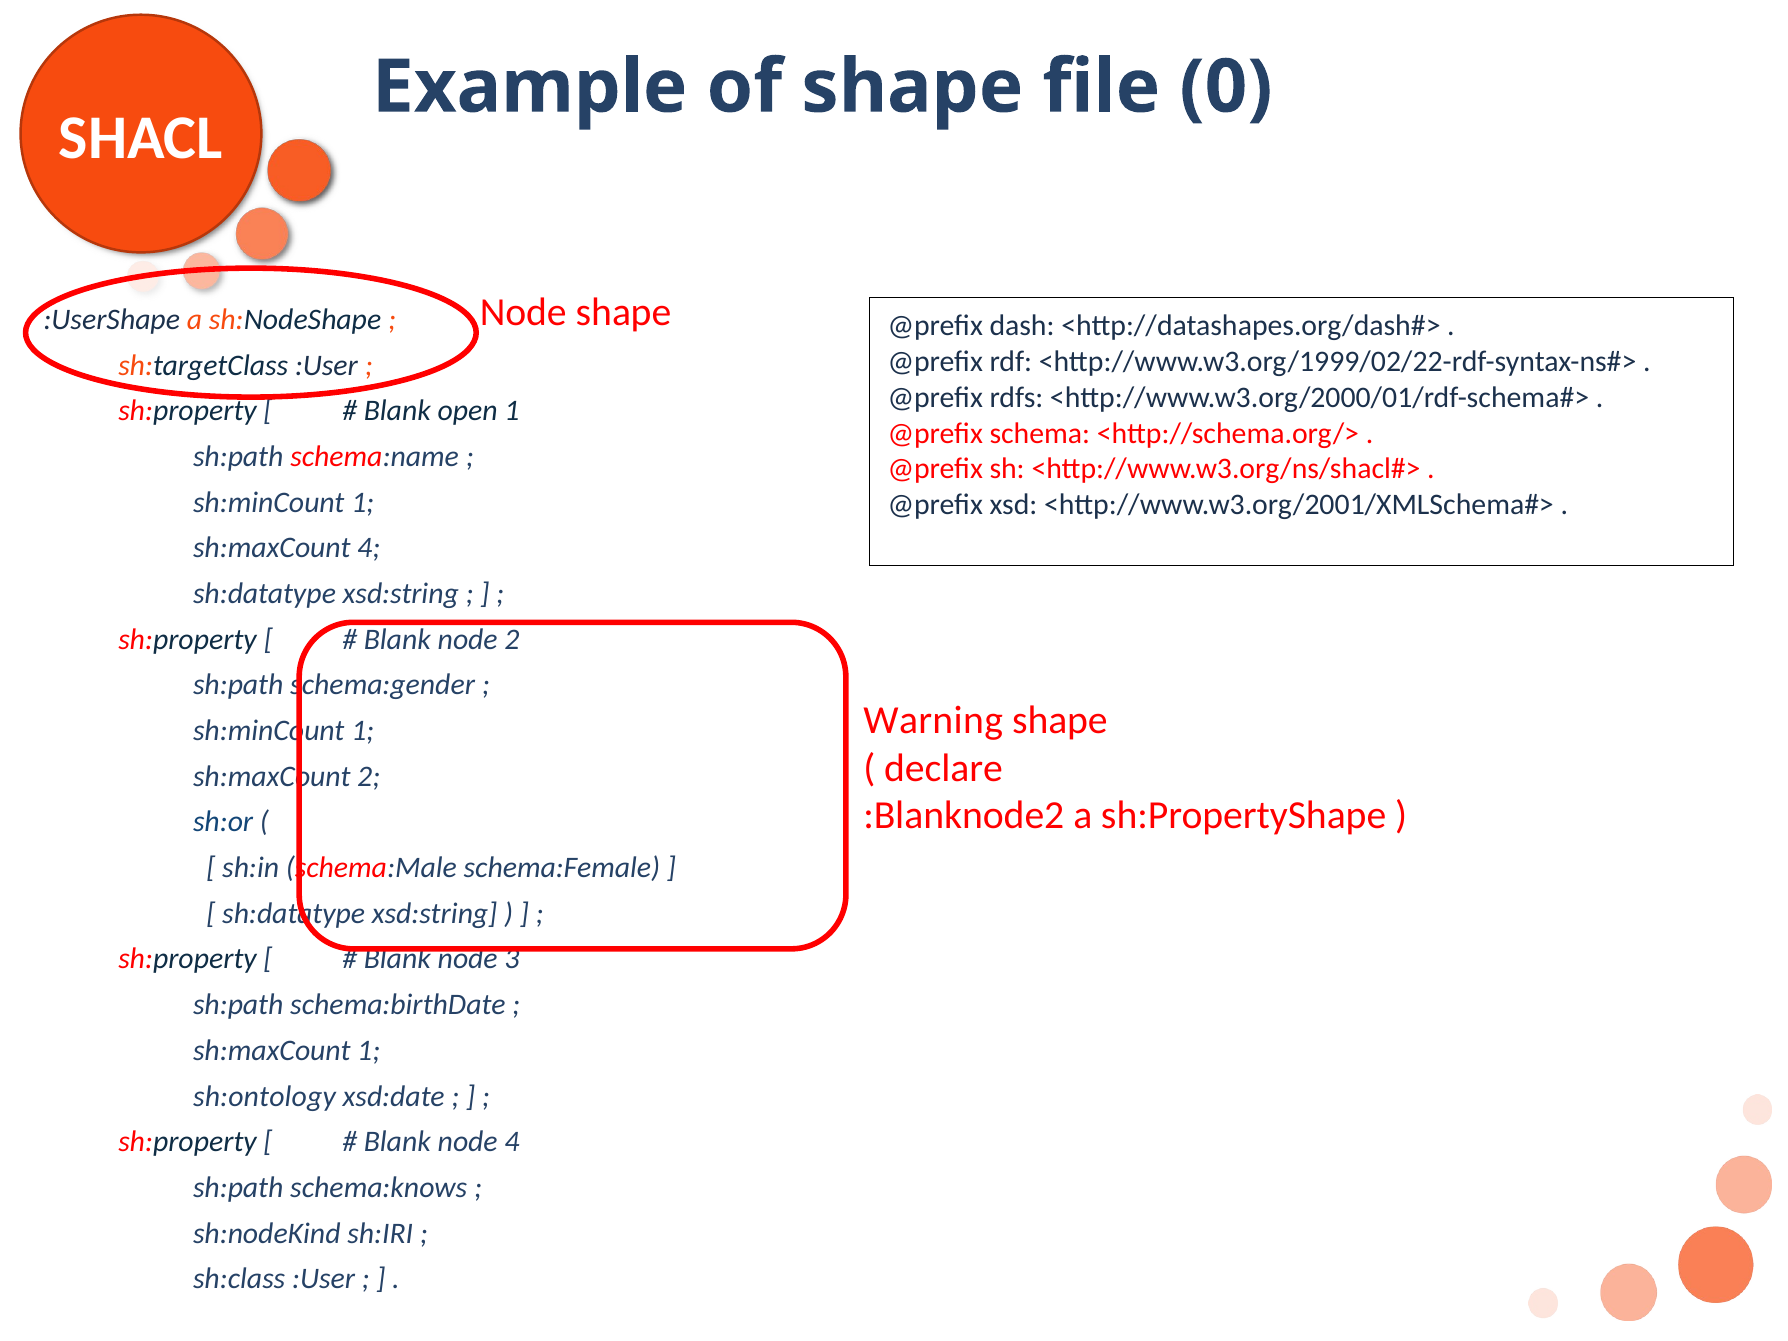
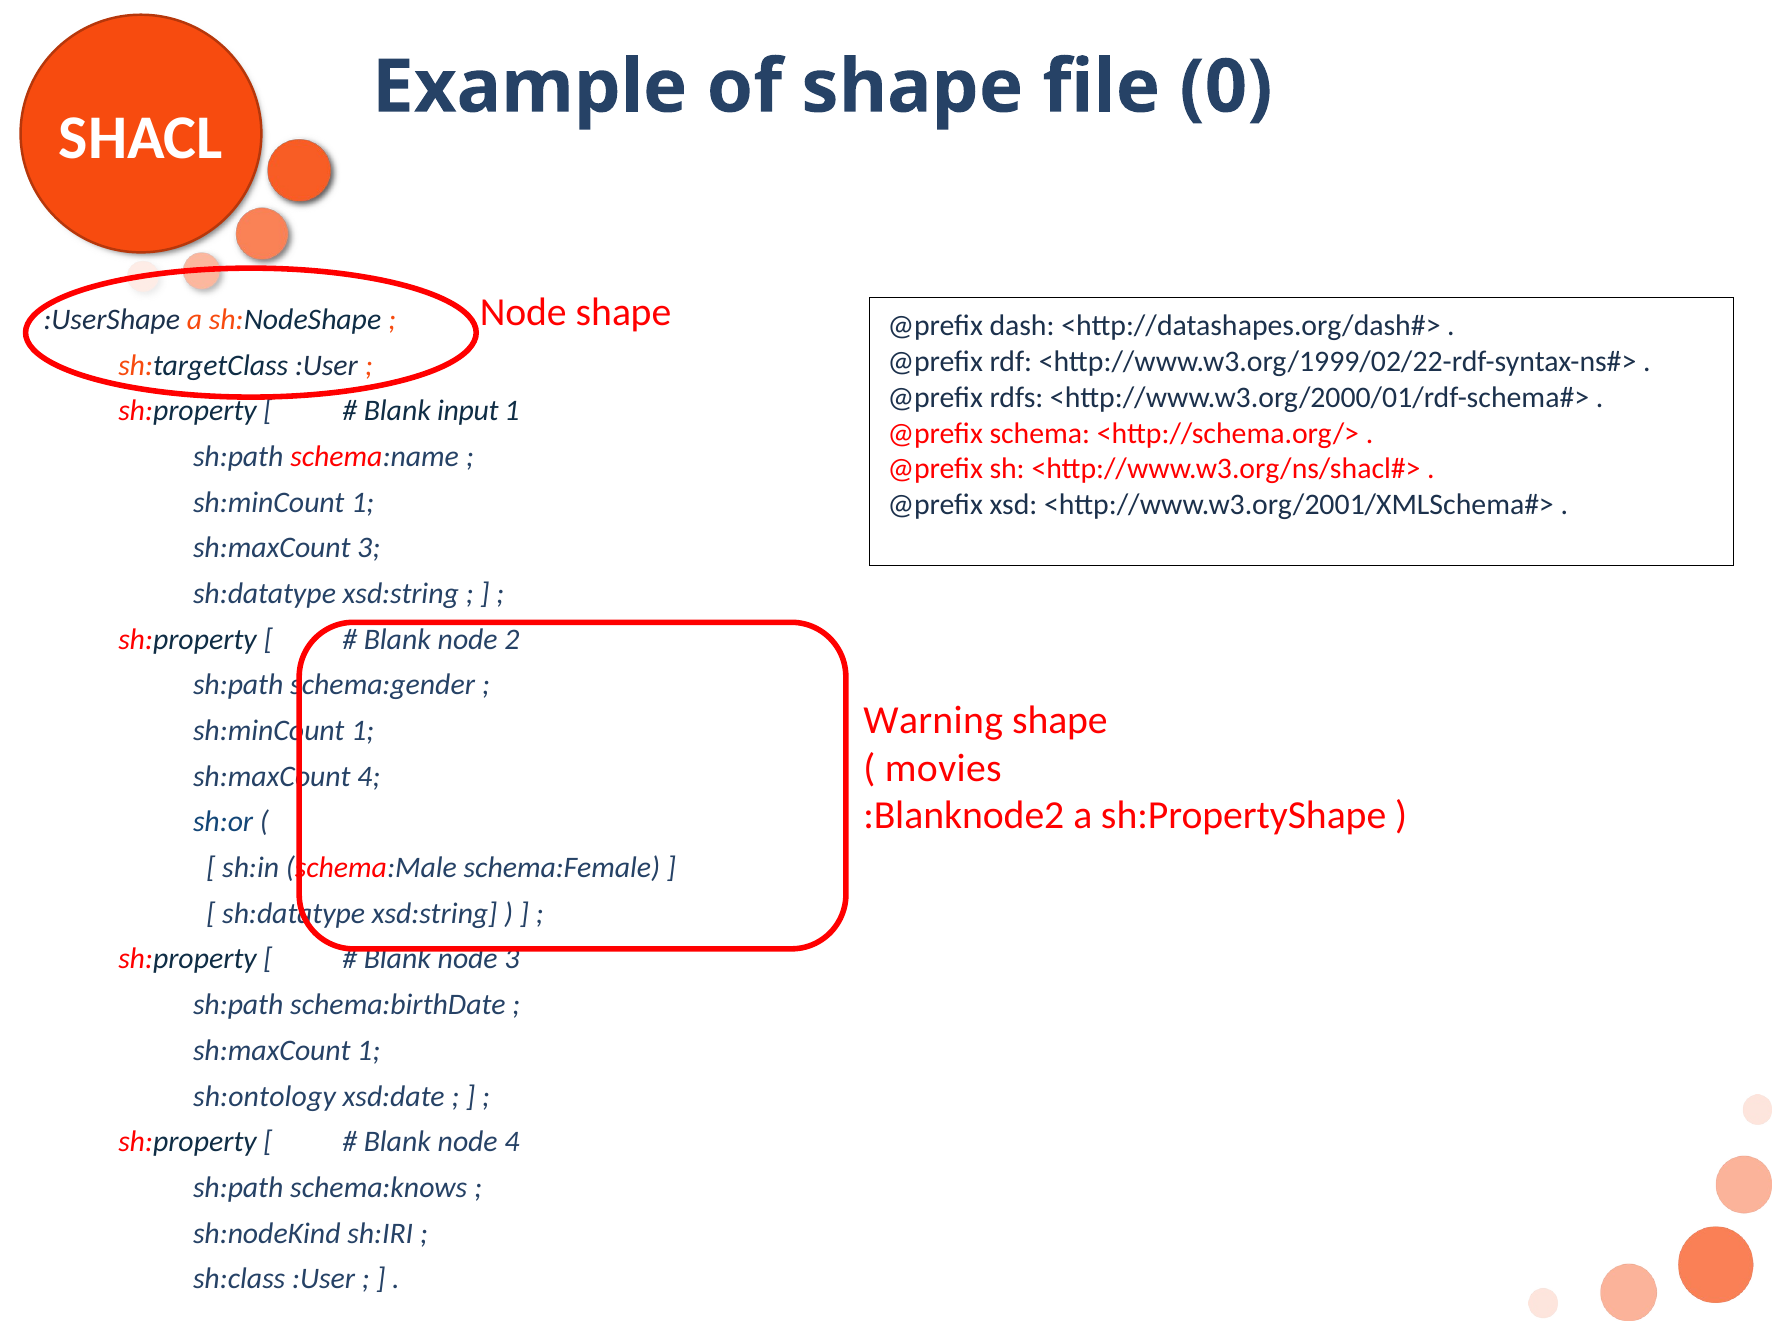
open: open -> input (468, 411)
sh:maxCount 4: 4 -> 3 (369, 548)
declare: declare -> movies (943, 768)
sh:maxCount 2: 2 -> 4 (369, 776)
